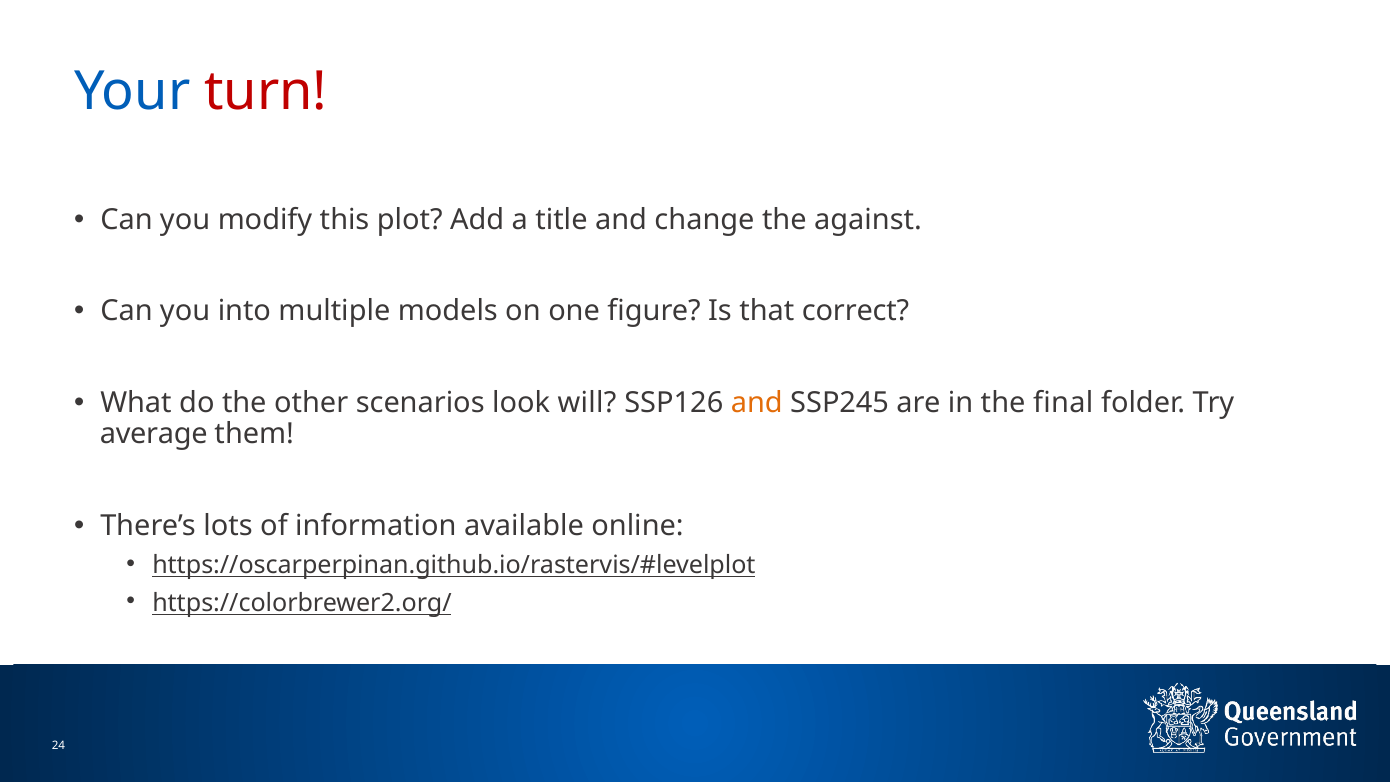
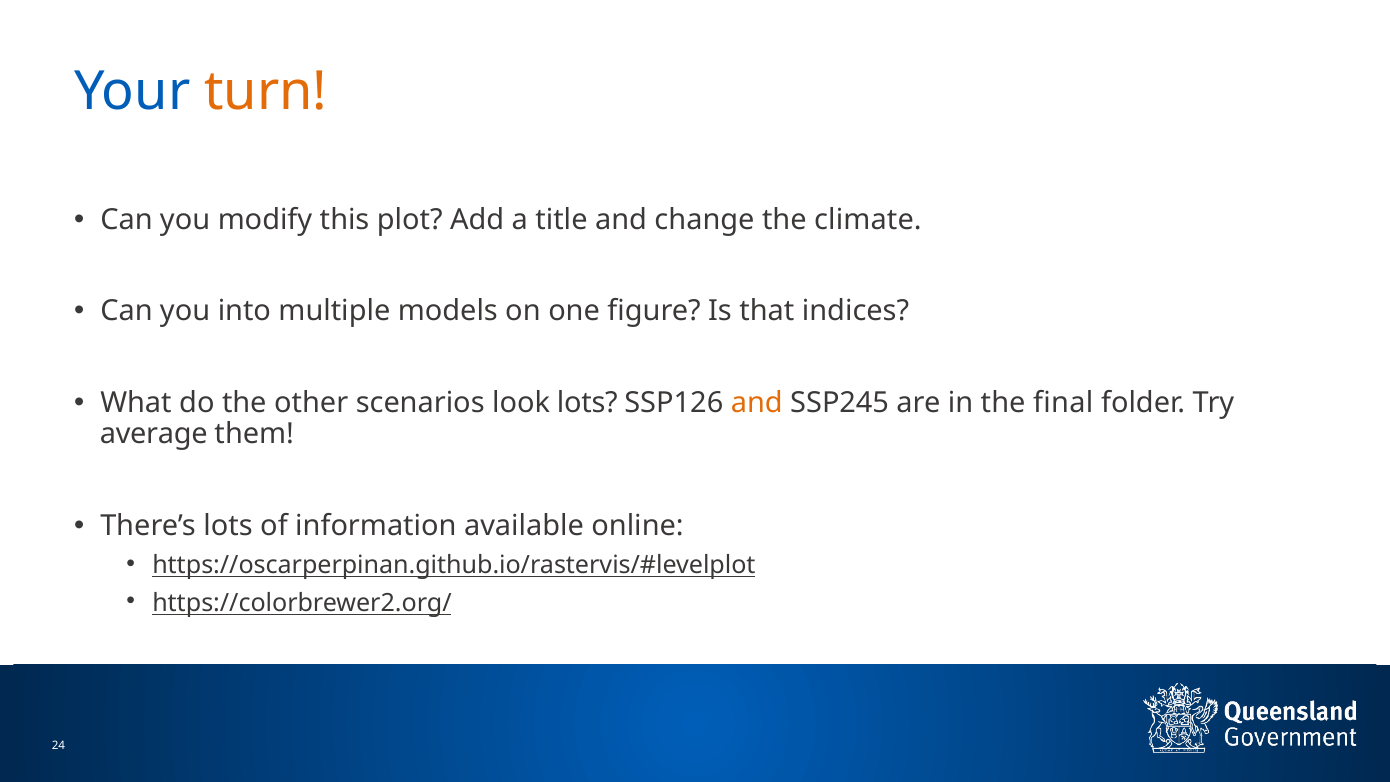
turn colour: red -> orange (266, 92)
against: against -> climate (868, 220)
correct: correct -> indices (856, 311)
look will: will -> lots (587, 403)
